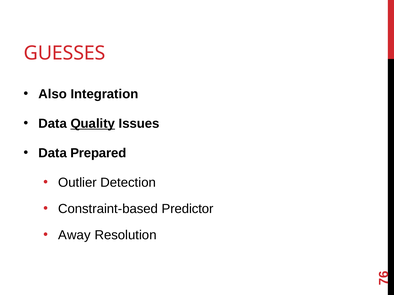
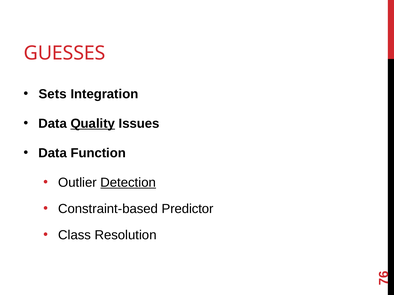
Also: Also -> Sets (53, 94)
Prepared: Prepared -> Function (98, 153)
Detection underline: none -> present (128, 183)
Away: Away -> Class (75, 235)
